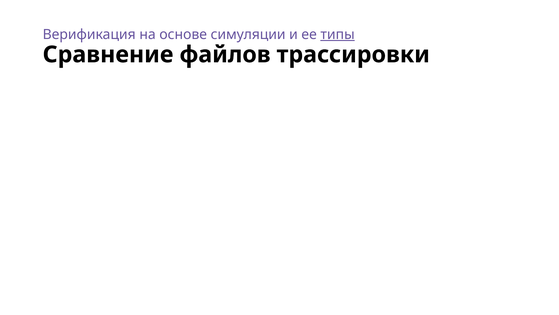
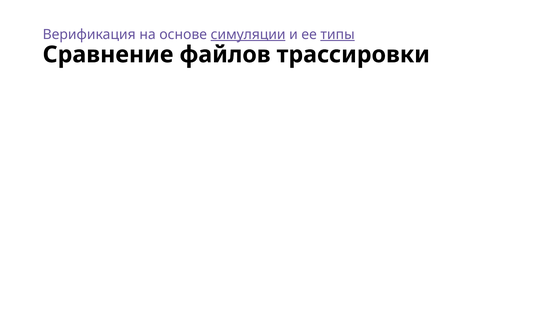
симуляции underline: none -> present (248, 34)
